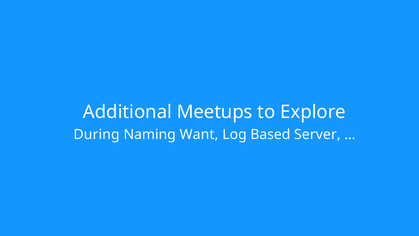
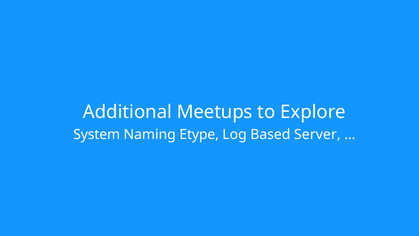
During: During -> System (97, 134)
Want: Want -> Etype (199, 134)
